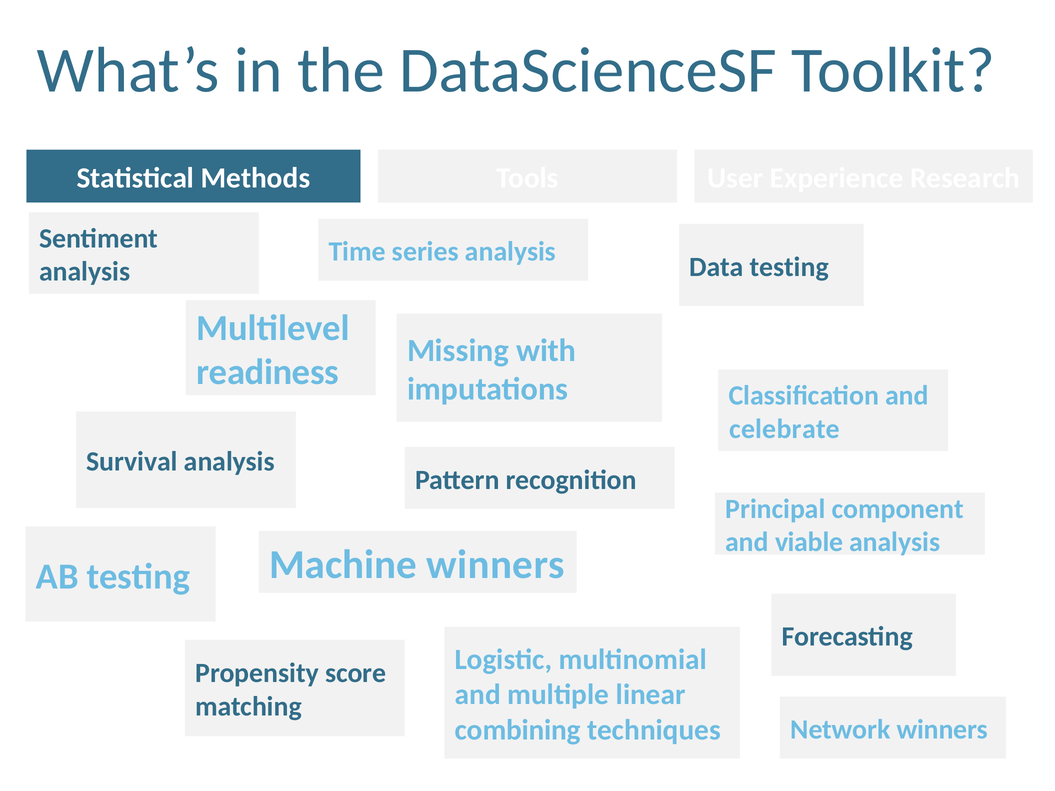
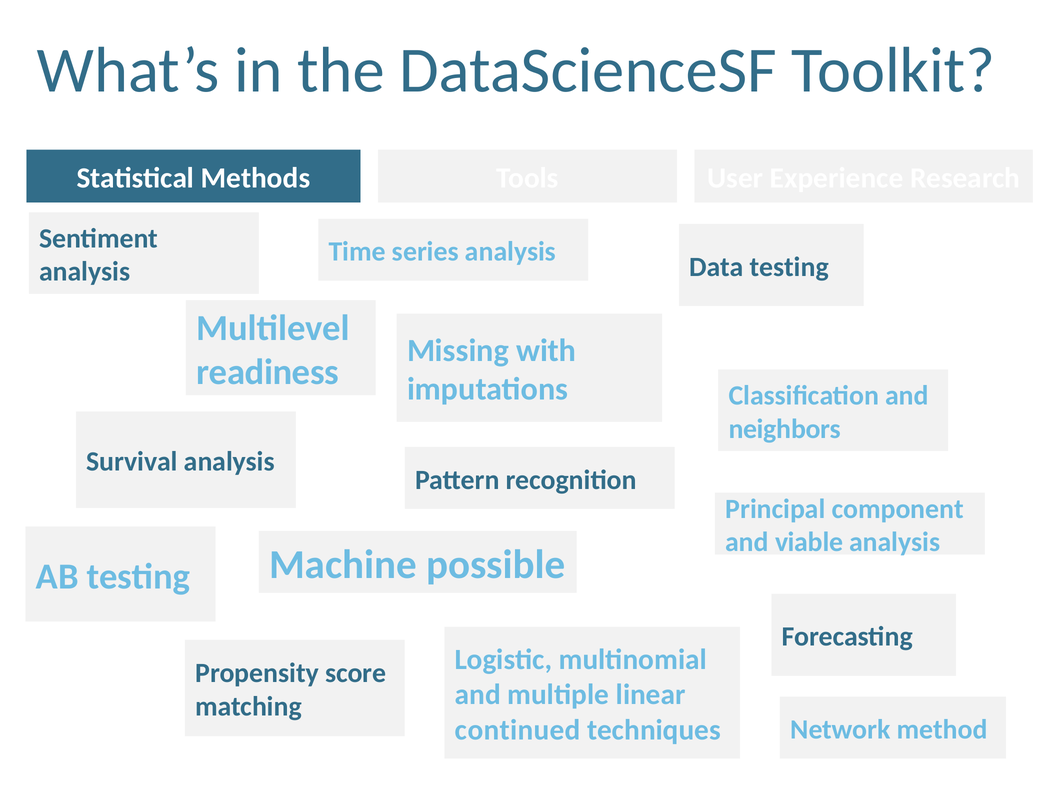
celebrate: celebrate -> neighbors (785, 429)
Machine winners: winners -> possible (496, 565)
combining: combining -> continued (518, 730)
Network winners: winners -> method (942, 730)
